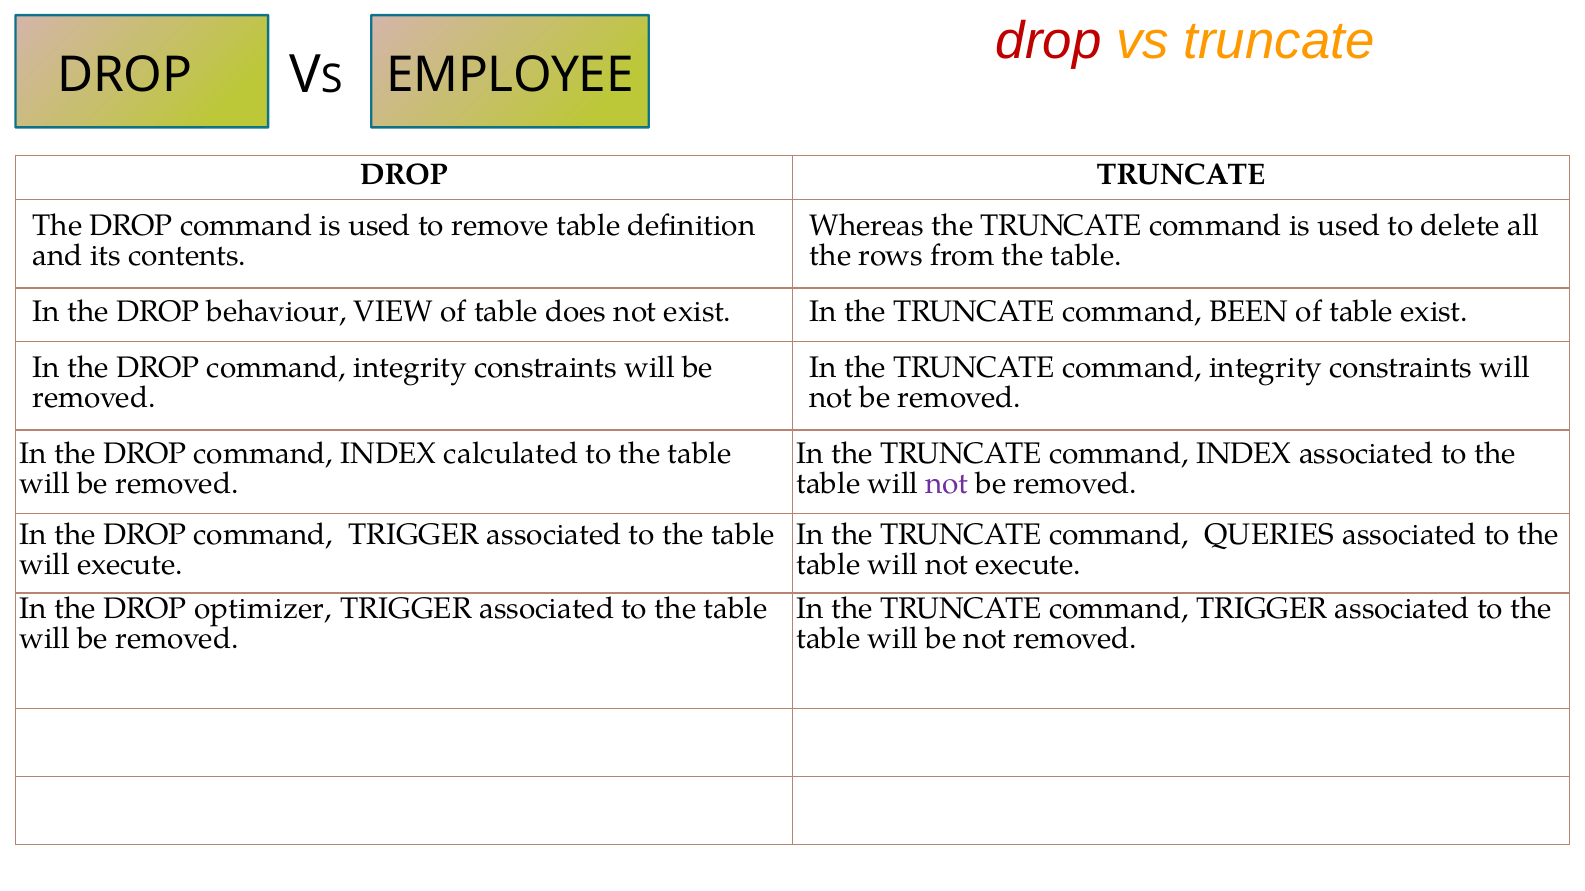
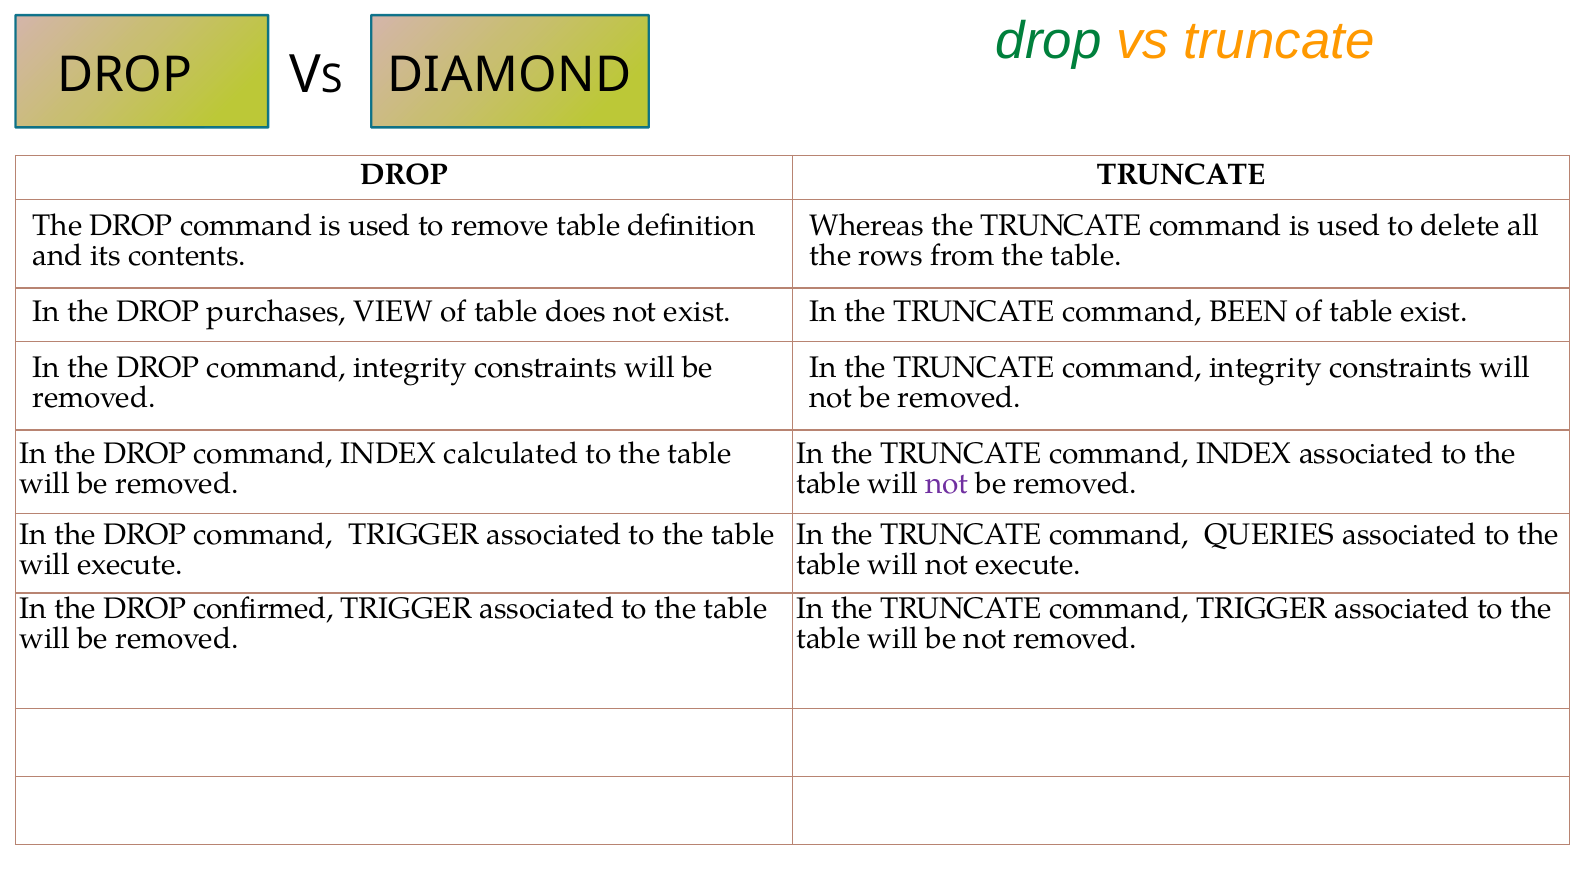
drop colour: red -> green (1049, 41)
EMPLOYEE: EMPLOYEE -> DIAMOND (510, 75)
behaviour: behaviour -> purchases (277, 312)
optimizer: optimizer -> confirmed (264, 609)
